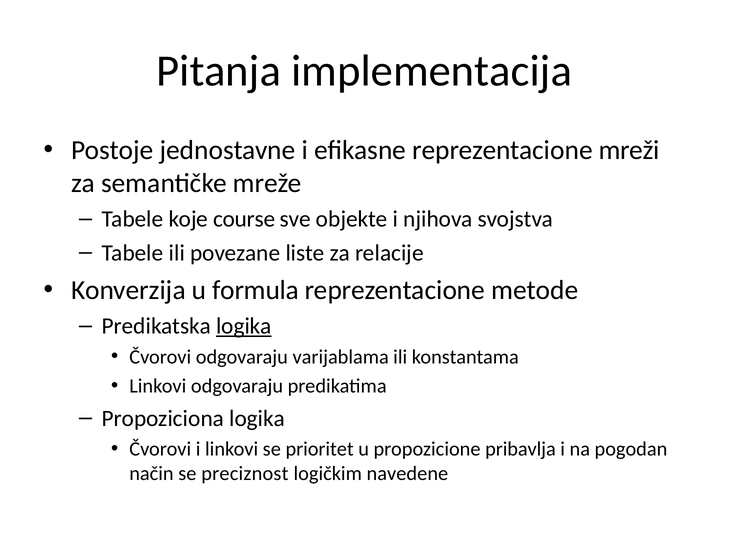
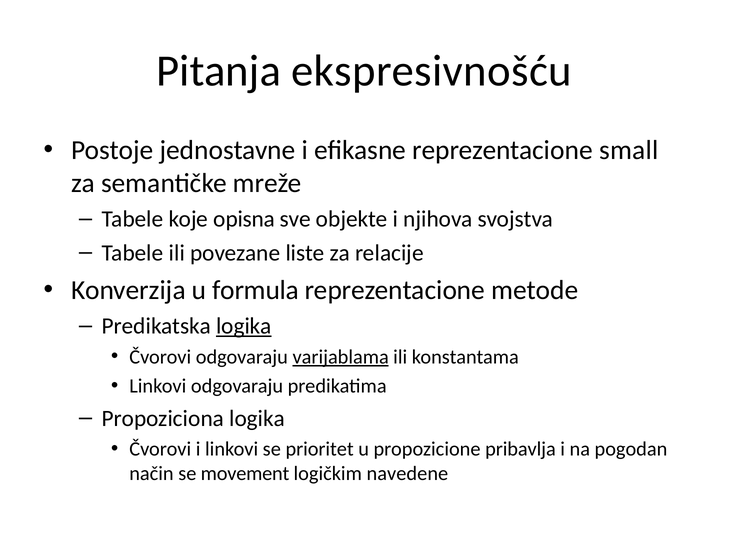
implementacija: implementacija -> ekspresivnošću (431, 71)
mreži: mreži -> small (629, 150)
course: course -> opisna (244, 219)
varijablama underline: none -> present (341, 357)
preciznost: preciznost -> movement (245, 474)
